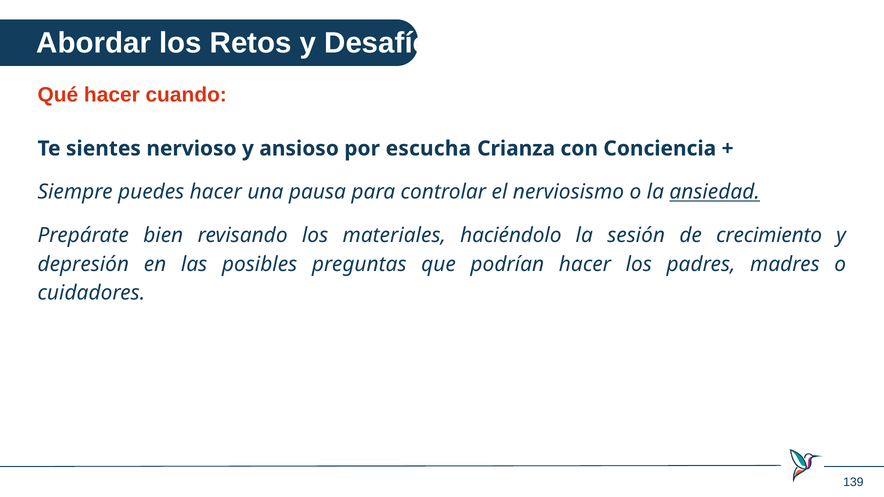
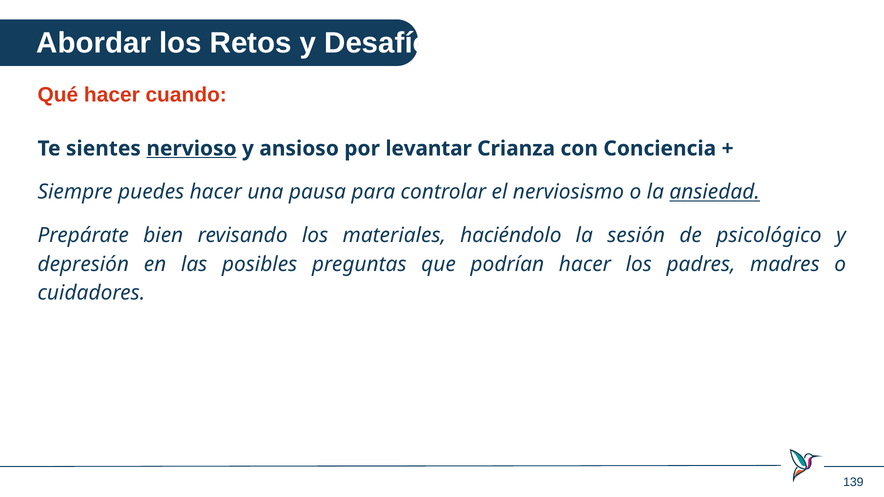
nervioso underline: none -> present (191, 149)
escucha: escucha -> levantar (429, 149)
crecimiento: crecimiento -> psicológico (769, 236)
